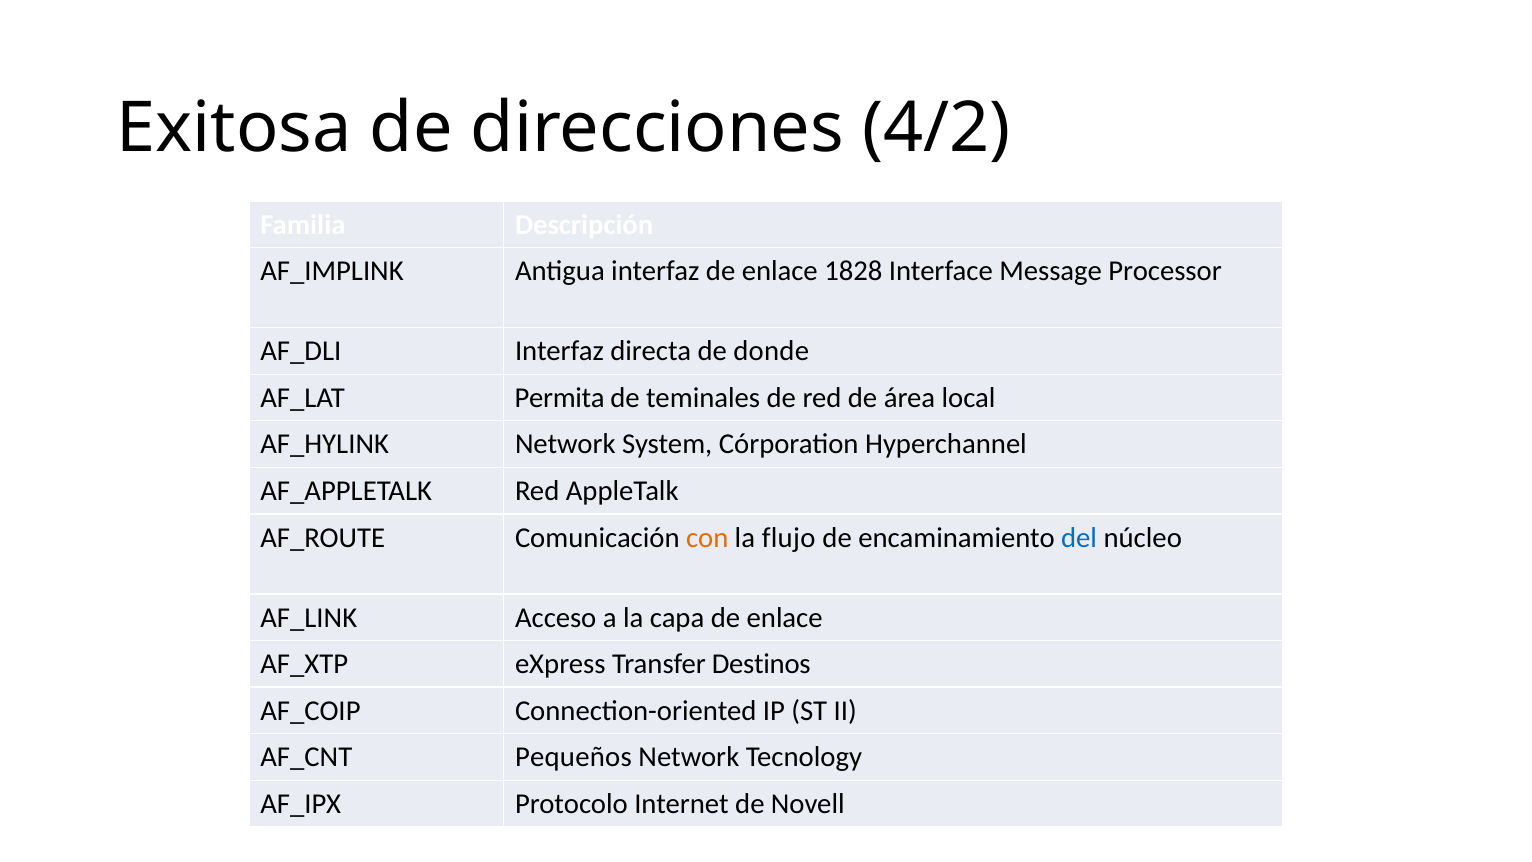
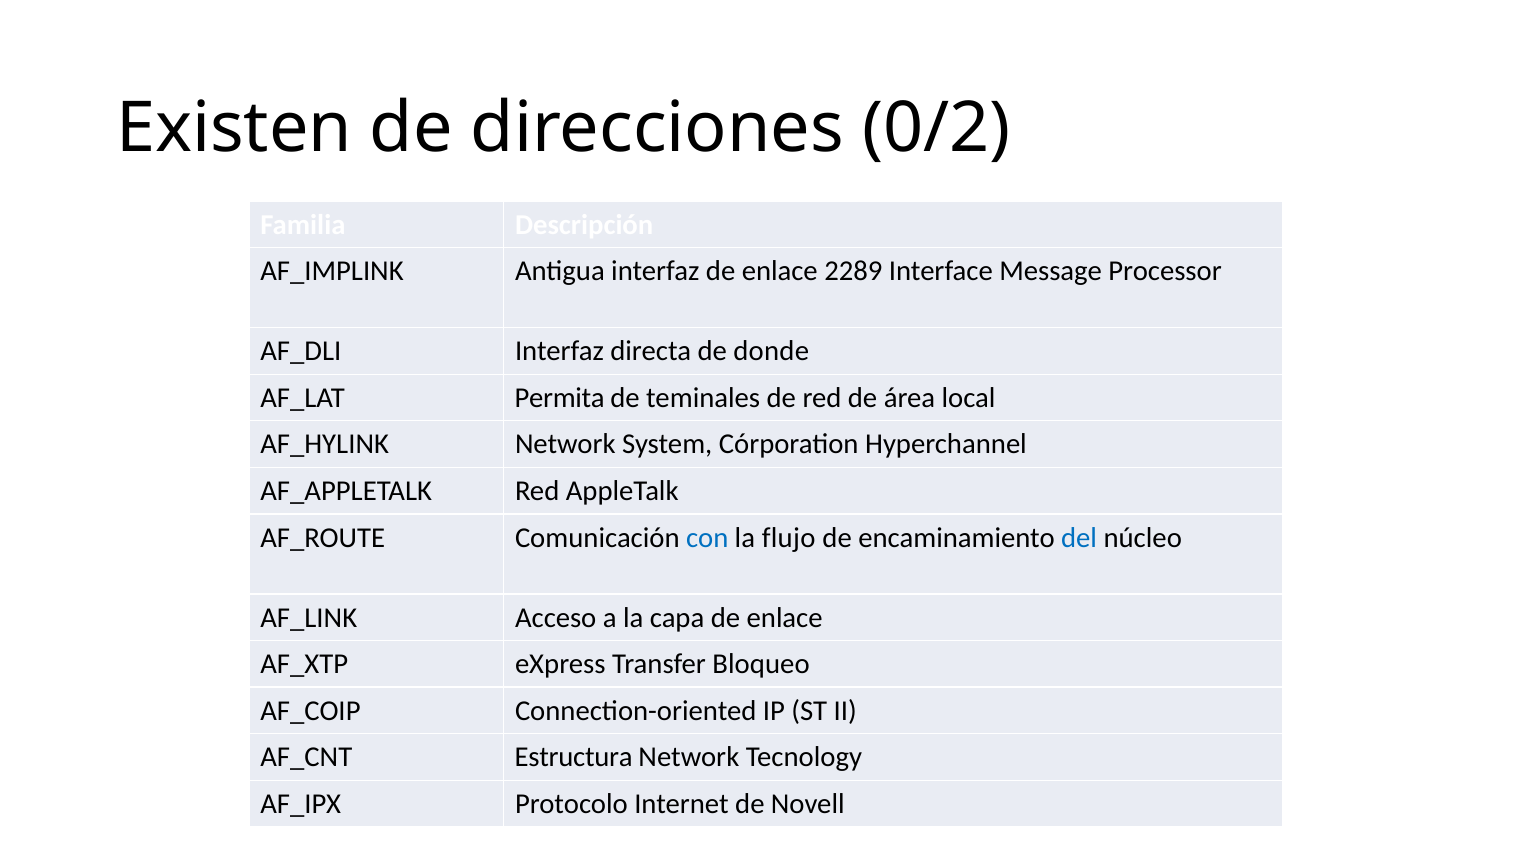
Exitosa: Exitosa -> Existen (234, 129)
4/2: 4/2 -> 0/2 (937, 129)
1828: 1828 -> 2289 (853, 271)
con colour: orange -> blue (707, 538)
Destinos: Destinos -> Bloqueo (761, 664)
Pequeños: Pequeños -> Estructura (574, 757)
